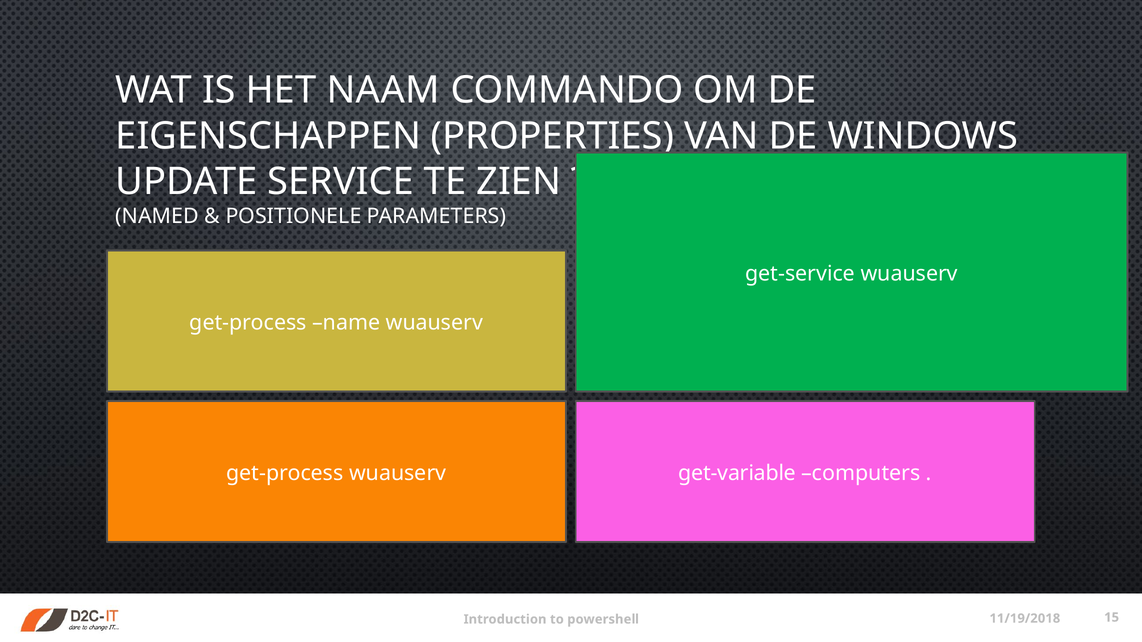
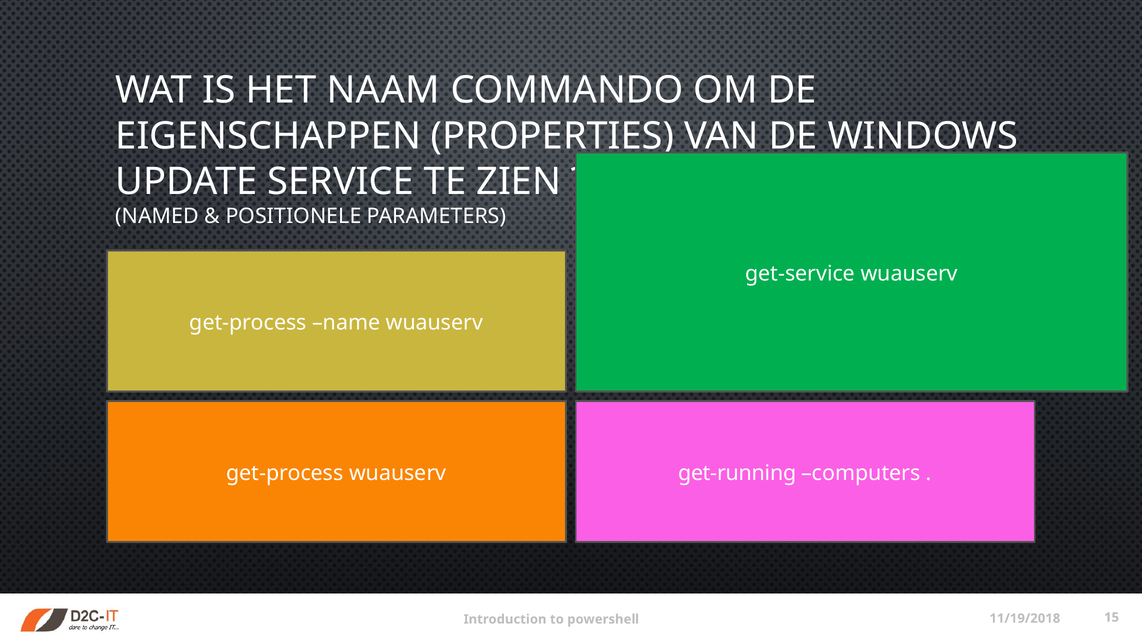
get-variable: get-variable -> get-running (737, 473)
